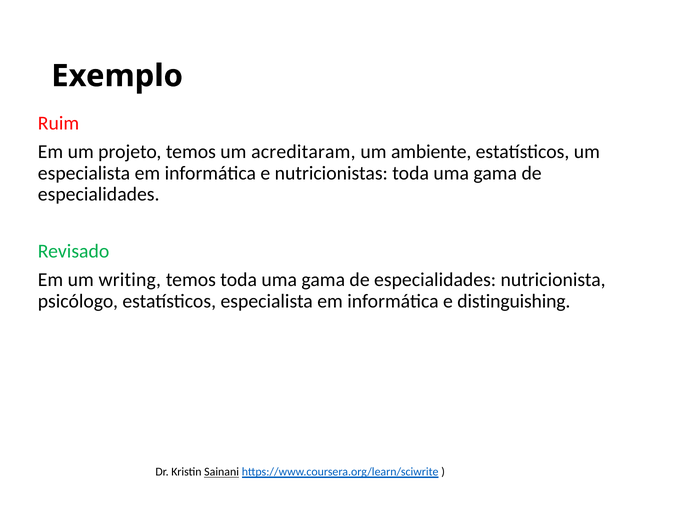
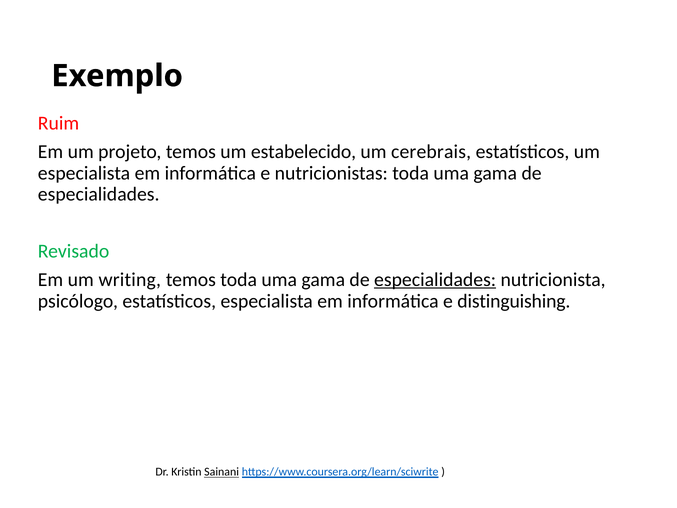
acreditaram: acreditaram -> estabelecido (304, 152)
ambiente: ambiente -> cerebrais (431, 152)
especialidades underline: none -> present (435, 280)
